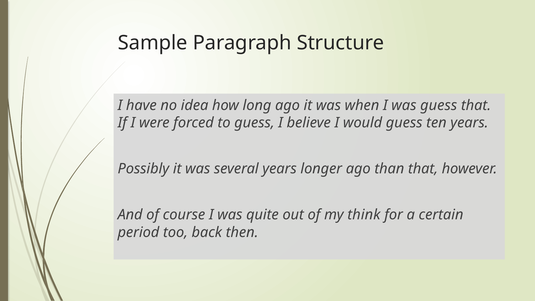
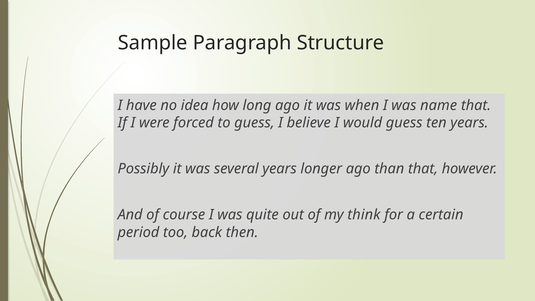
was guess: guess -> name (439, 105)
